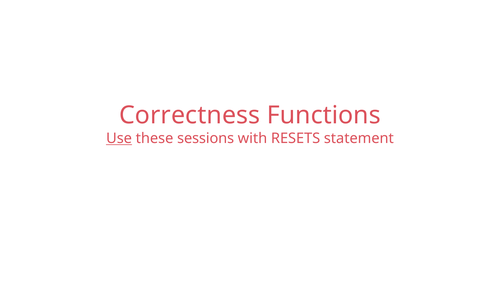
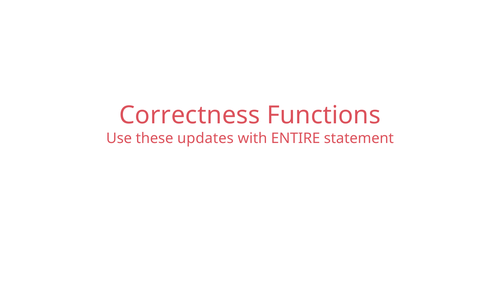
Use underline: present -> none (119, 138)
sessions: sessions -> updates (205, 138)
RESETS: RESETS -> ENTIRE (296, 138)
